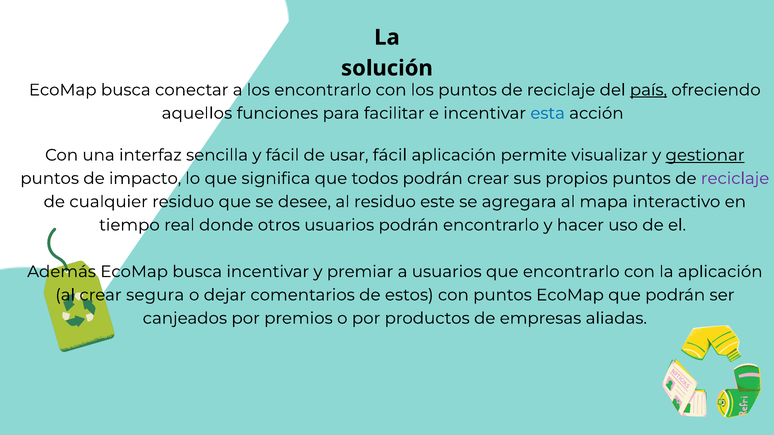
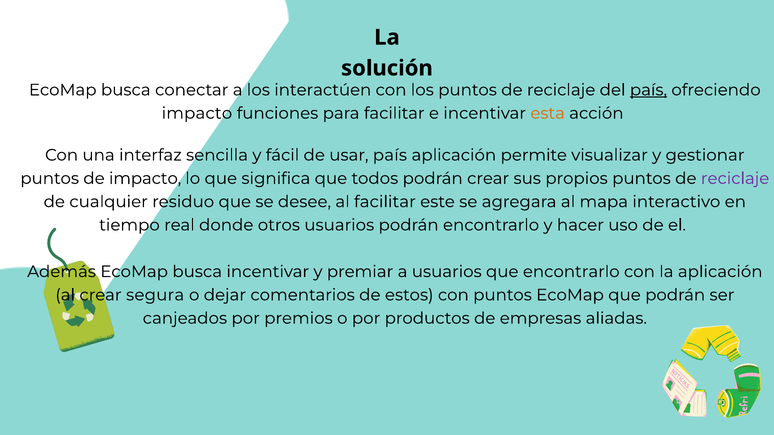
los encontrarlo: encontrarlo -> interactúen (323, 90)
aquellos: aquellos -> impacto (197, 113)
esta colour: blue -> orange (548, 113)
usar fácil: fácil -> país (390, 155)
gestionar underline: present -> none (705, 155)
al residuo: residuo -> facilitar (385, 202)
